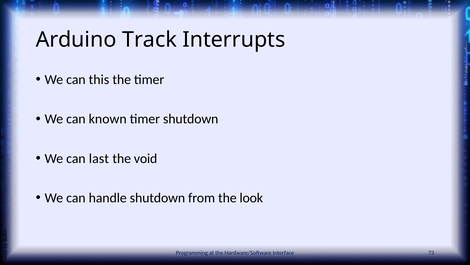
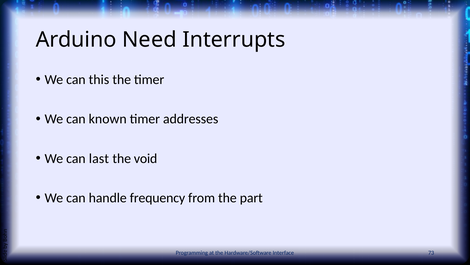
Track: Track -> Need (149, 39)
timer shutdown: shutdown -> addresses (191, 119)
handle shutdown: shutdown -> frequency (157, 197)
look: look -> part (251, 197)
